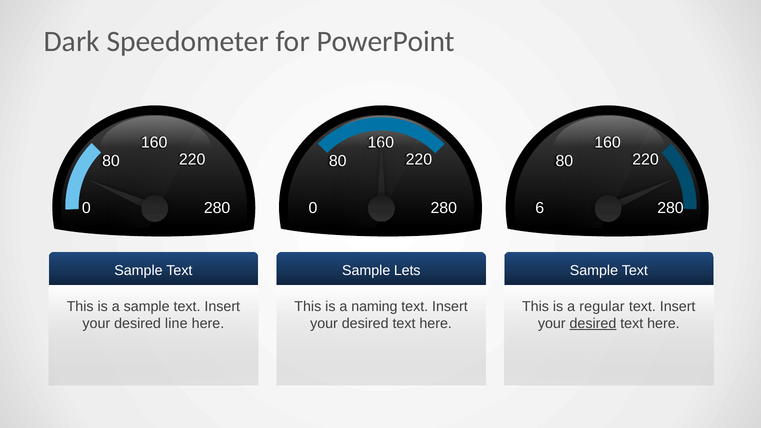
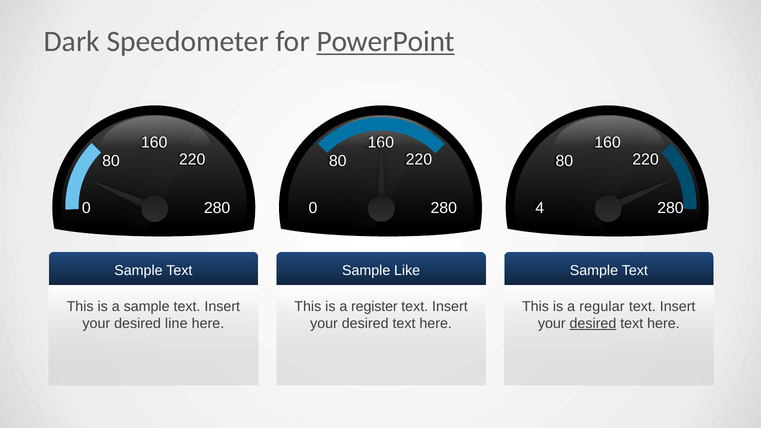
PowerPoint underline: none -> present (386, 42)
6: 6 -> 4 (540, 208)
Lets: Lets -> Like (407, 271)
naming: naming -> register (374, 306)
